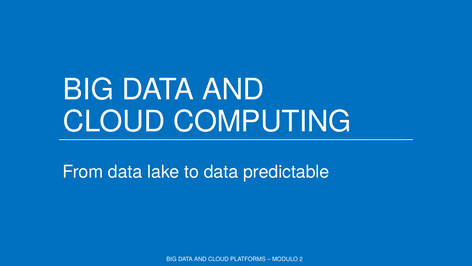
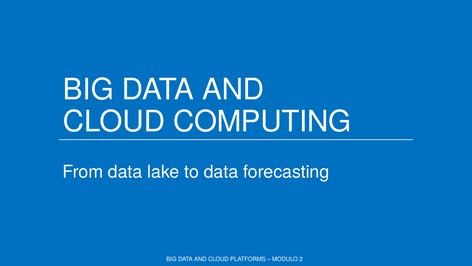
predictable: predictable -> forecasting (286, 172)
